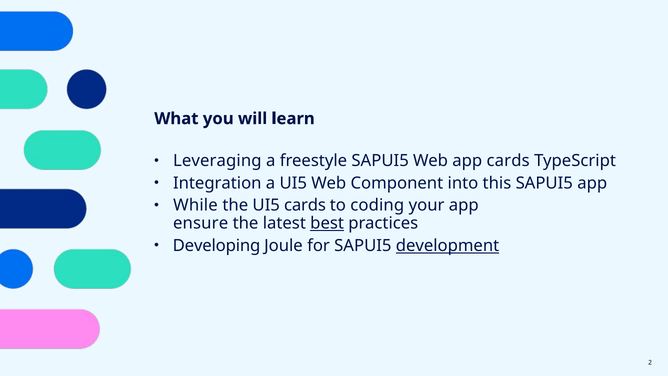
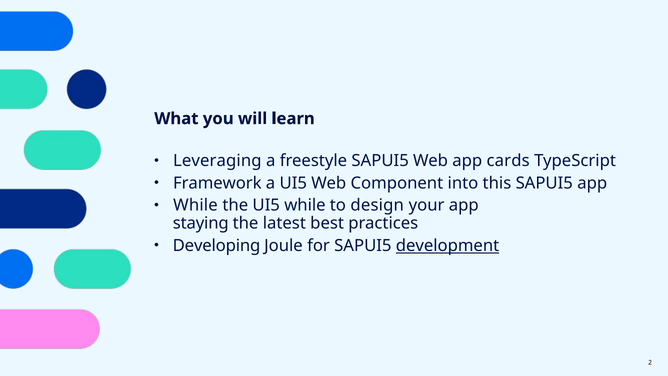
Integration: Integration -> Framework (217, 183)
UI5 cards: cards -> while (305, 205)
coding: coding -> design (377, 205)
ensure: ensure -> staying (201, 223)
best underline: present -> none (327, 223)
